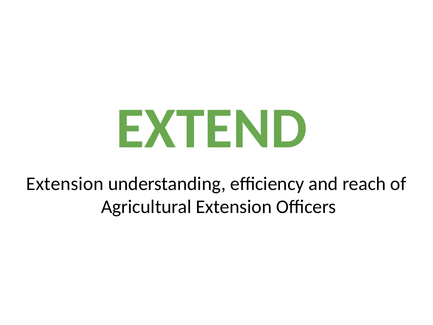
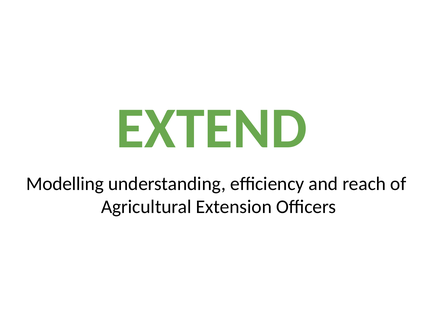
Extension: Extension -> Modelling (65, 184)
